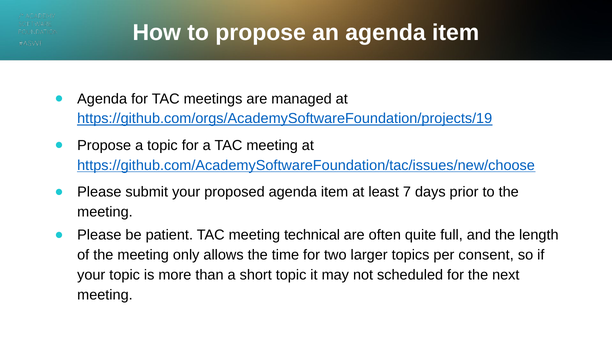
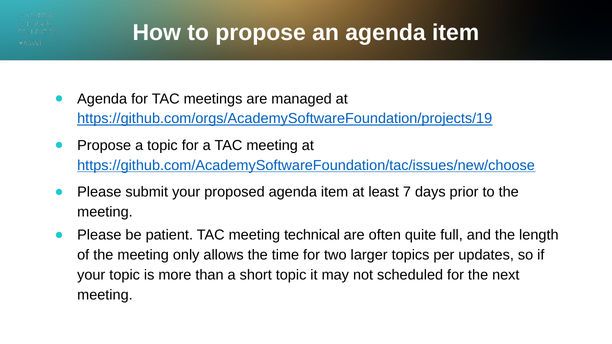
consent: consent -> updates (486, 255)
